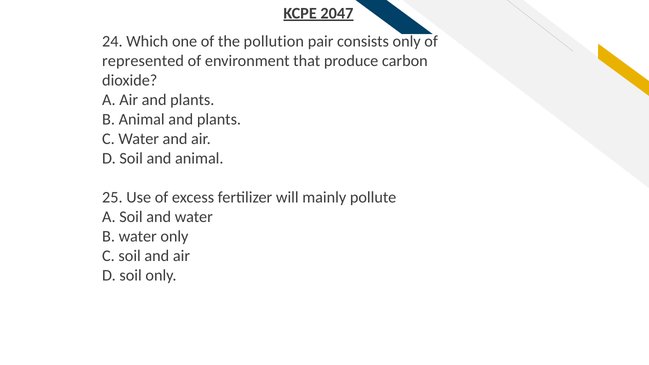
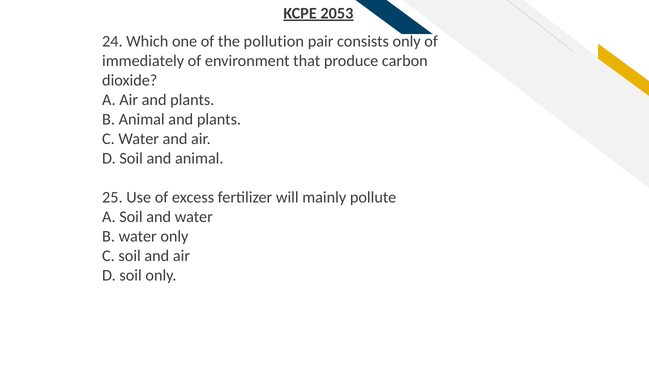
2047: 2047 -> 2053 (337, 13)
represented: represented -> immediately (143, 61)
